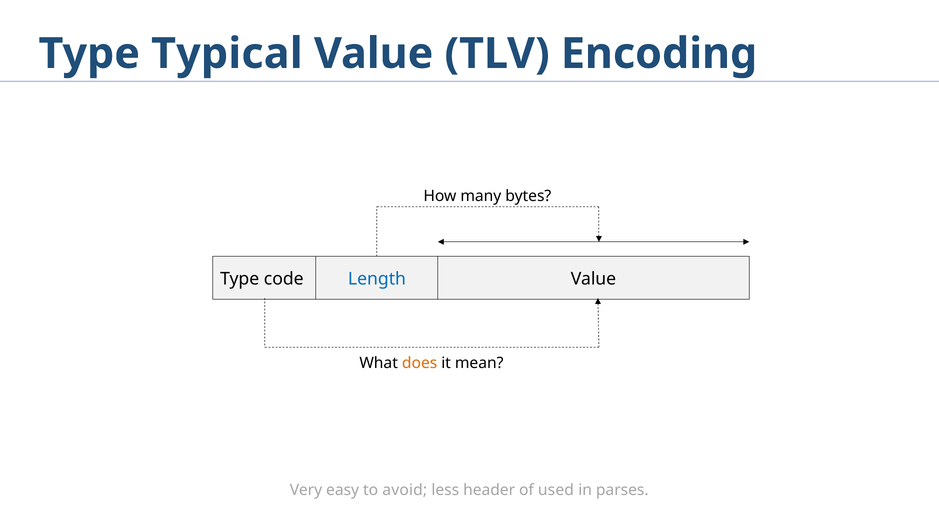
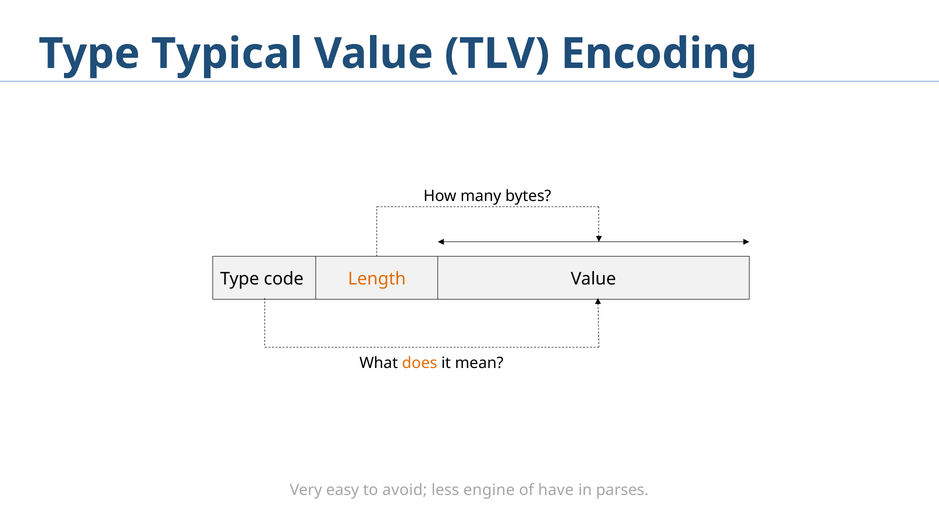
Length colour: blue -> orange (377, 279)
header: header -> engine (489, 490)
used: used -> have (556, 490)
